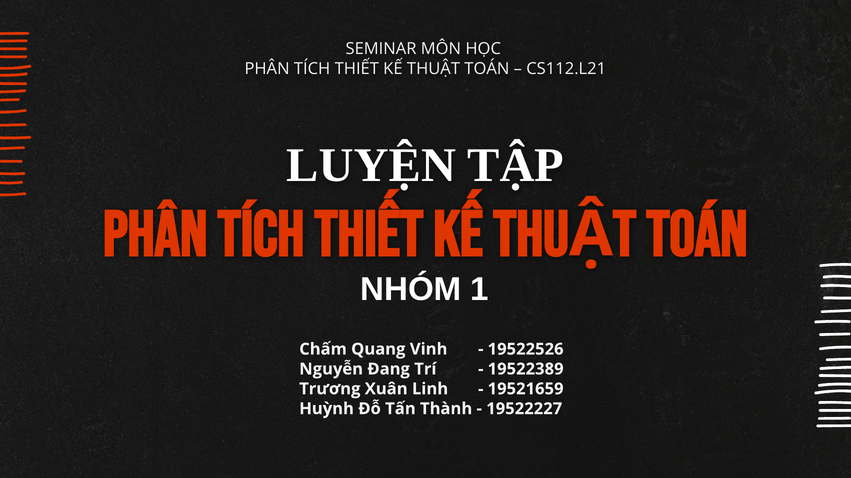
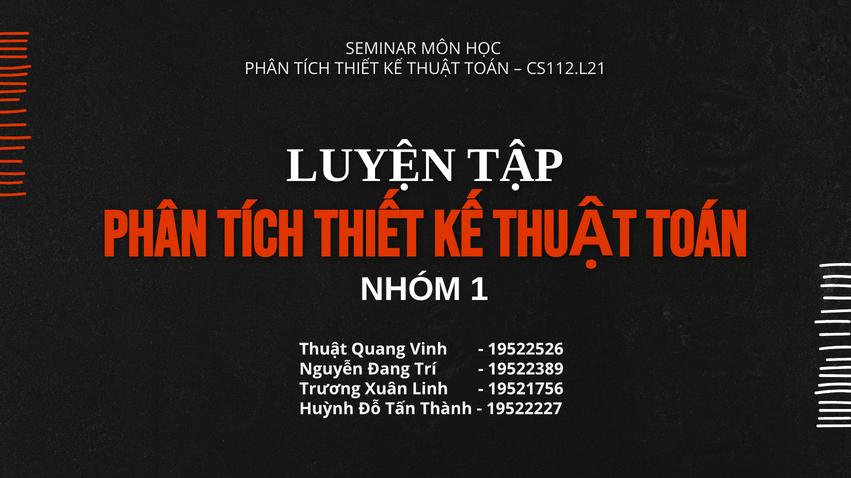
Chấm: Chấm -> Thuật (323, 350)
19521659: 19521659 -> 19521756 (526, 389)
